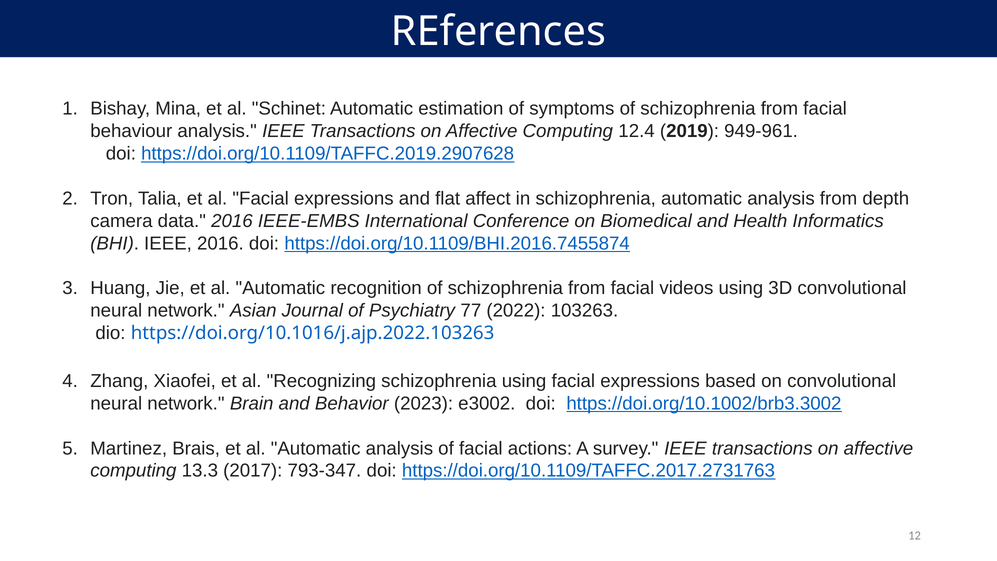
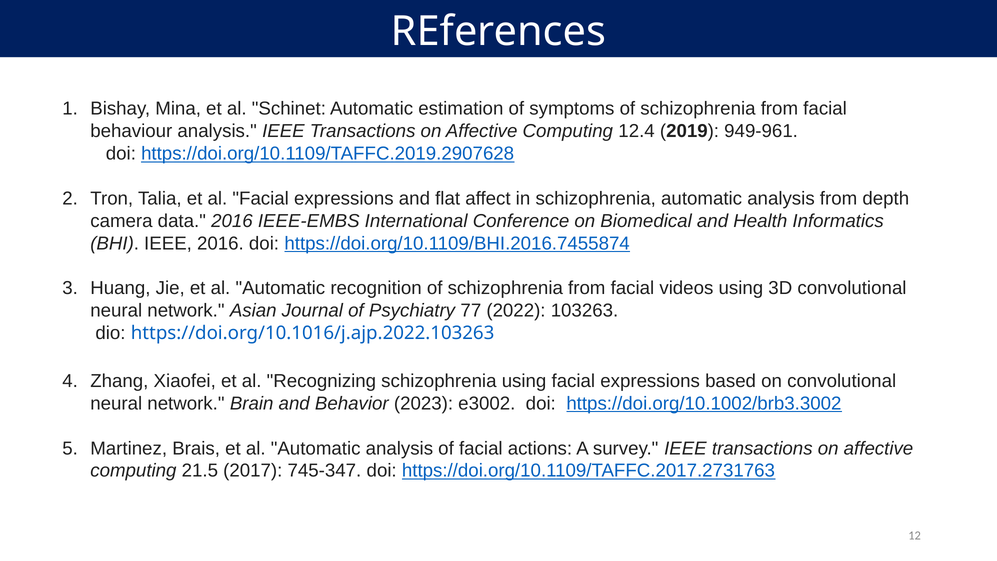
13.3: 13.3 -> 21.5 (200, 471)
793-347: 793-347 -> 745-347 (324, 471)
